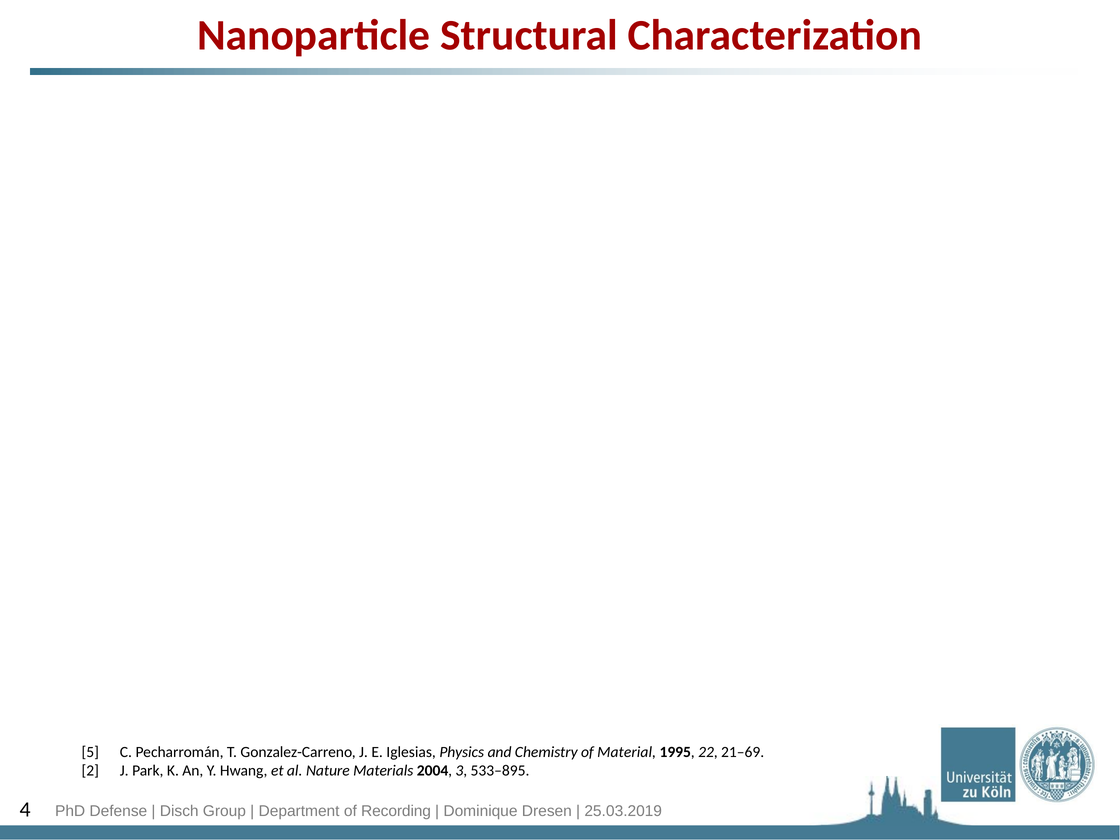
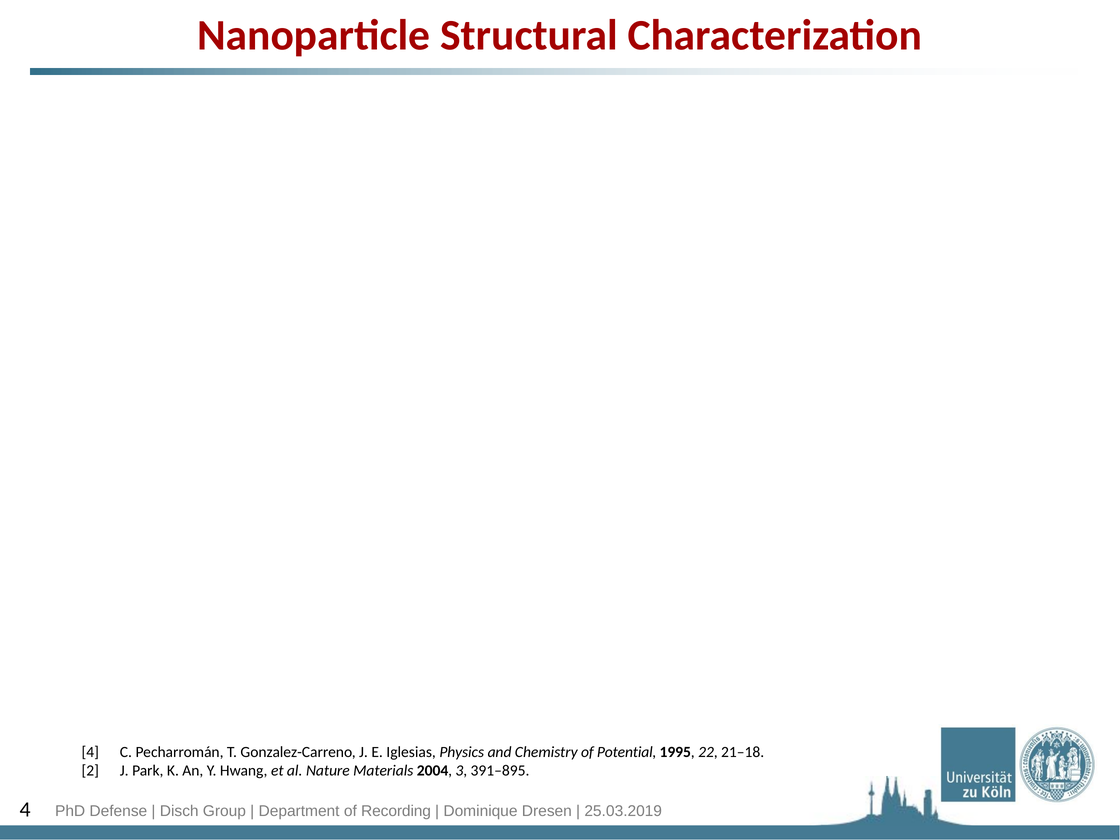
5: 5 -> 4 (90, 752)
Material: Material -> Potential (627, 752)
21–69: 21–69 -> 21–18 (743, 752)
533–895: 533–895 -> 391–895 (500, 771)
